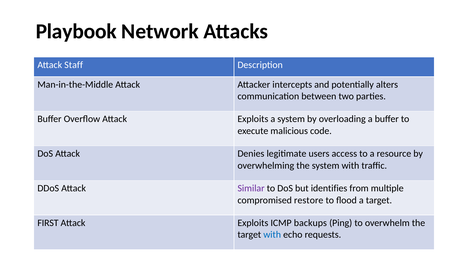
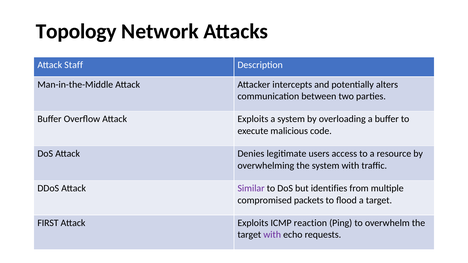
Playbook: Playbook -> Topology (76, 32)
restore: restore -> packets (309, 200)
backups: backups -> reaction (310, 223)
with colour: blue -> purple (272, 235)
